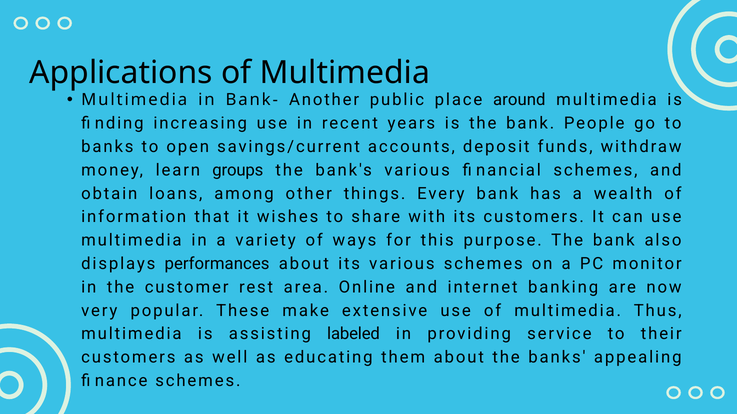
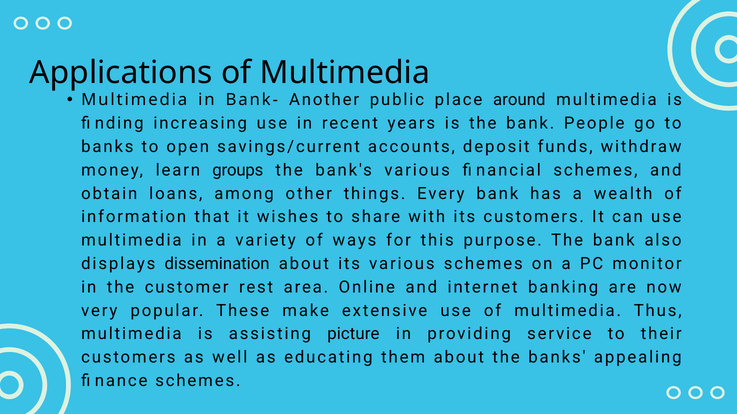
performances: performances -> dissemination (217, 264)
labeled: labeled -> picture (353, 334)
